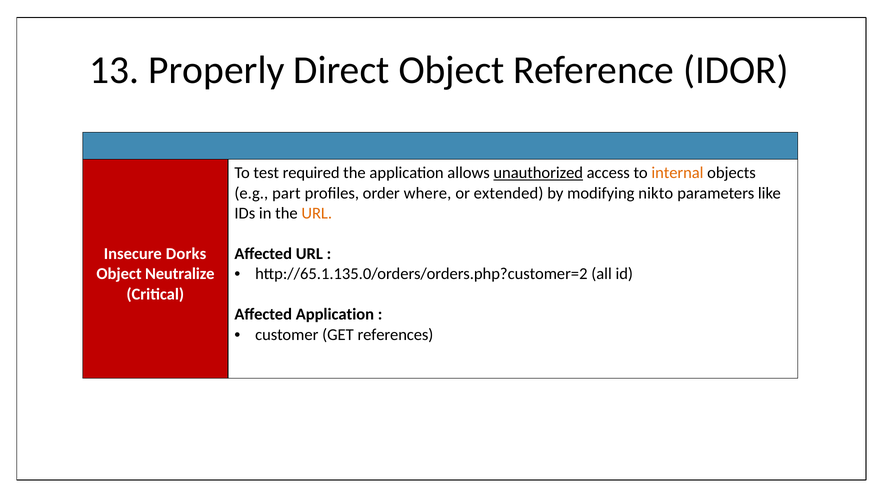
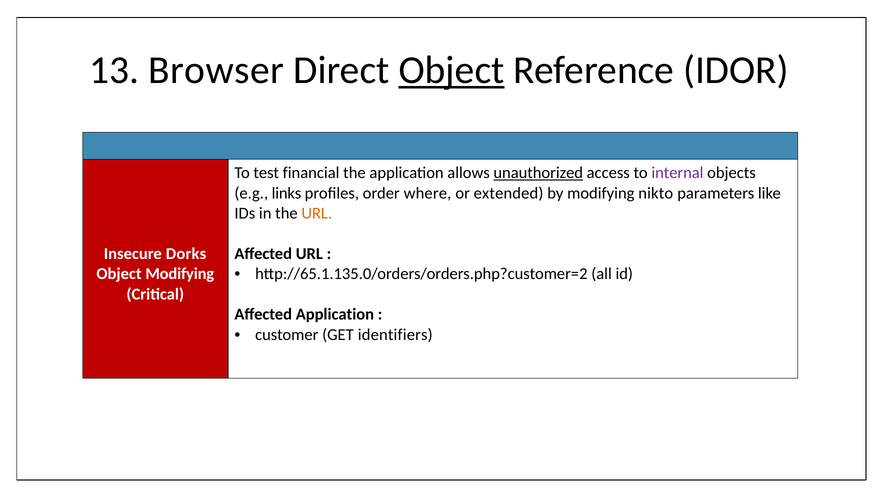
Properly: Properly -> Browser (216, 70)
Object underline: none -> present (451, 70)
required: required -> financial (311, 173)
internal colour: orange -> purple (677, 173)
part: part -> links (287, 193)
Object Neutralize: Neutralize -> Modifying (180, 274)
references: references -> identifiers (395, 334)
